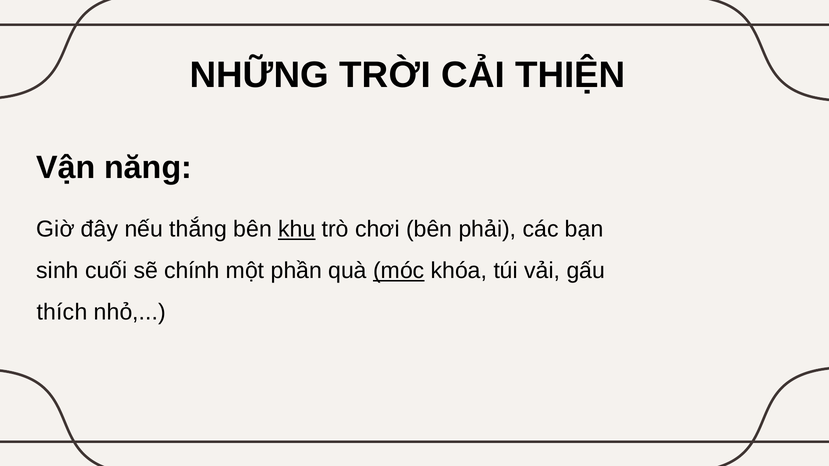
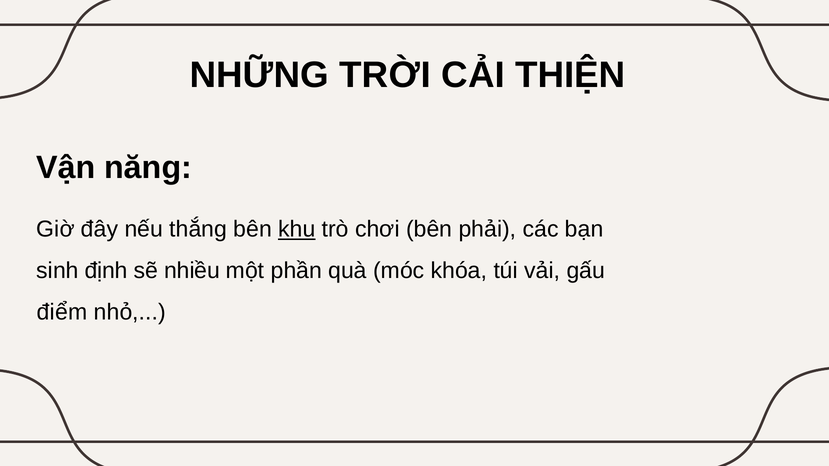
cuối: cuối -> định (106, 271)
chính: chính -> nhiều (192, 271)
móc underline: present -> none (399, 271)
thích: thích -> điểm (62, 312)
